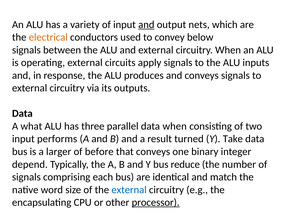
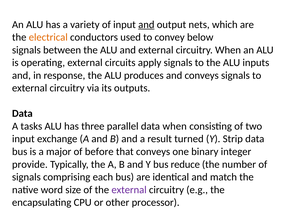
what: what -> tasks (31, 126)
performs: performs -> exchange (57, 139)
Take: Take -> Strip (233, 139)
larger: larger -> major (59, 151)
depend: depend -> provide (30, 164)
external colour: blue -> purple (129, 189)
processor underline: present -> none (156, 202)
